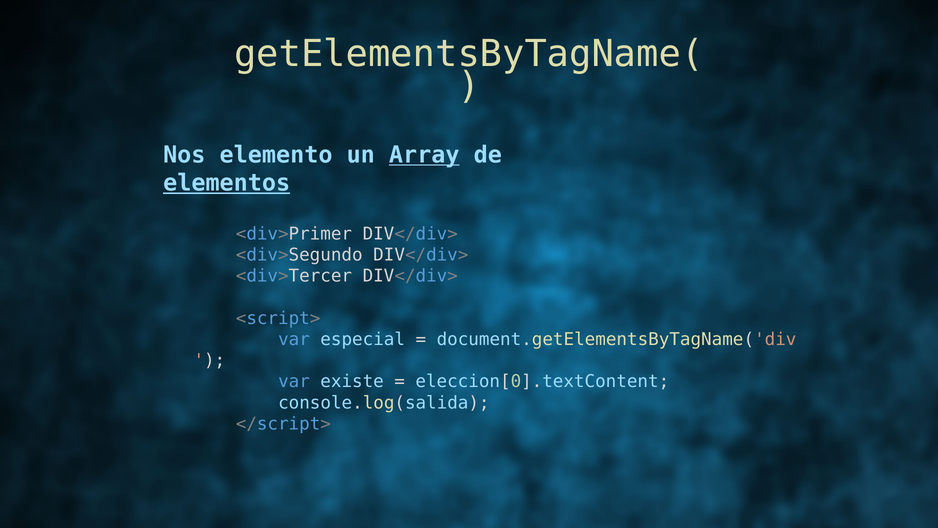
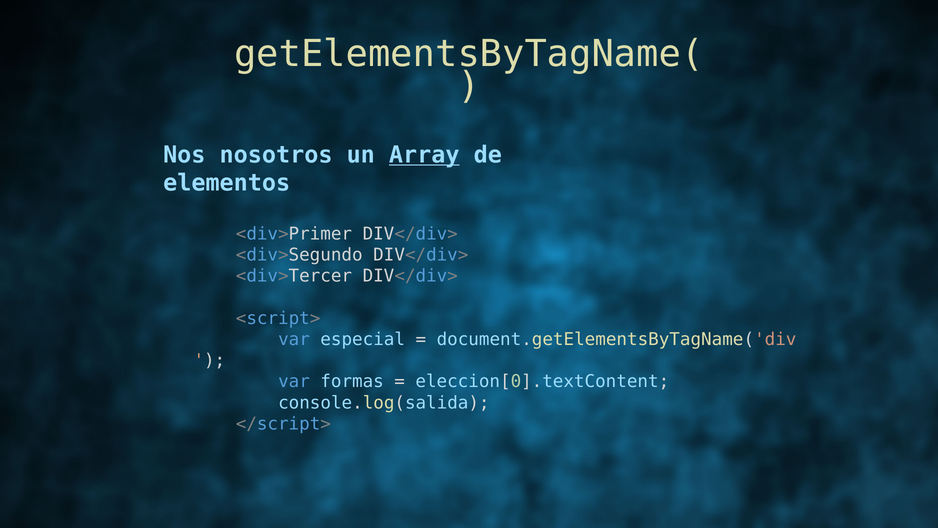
elemento: elemento -> nosotros (276, 155)
elementos underline: present -> none (227, 183)
existe: existe -> formas (352, 381)
